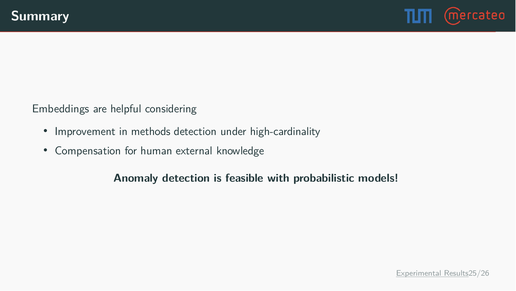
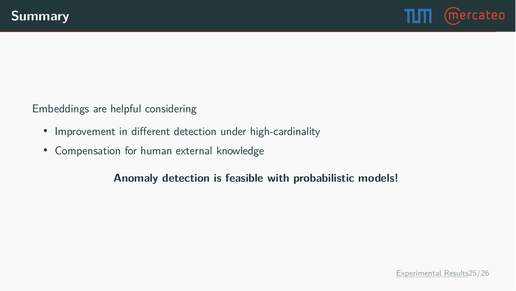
methods: methods -> different (151, 131)
